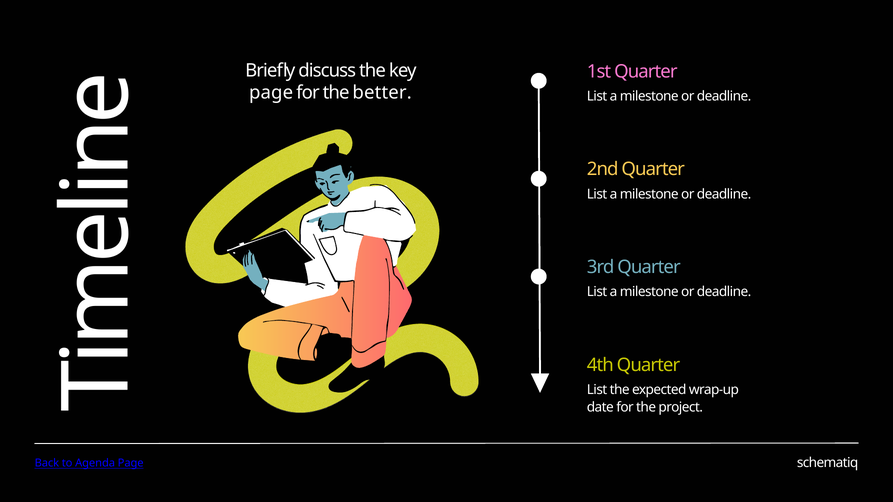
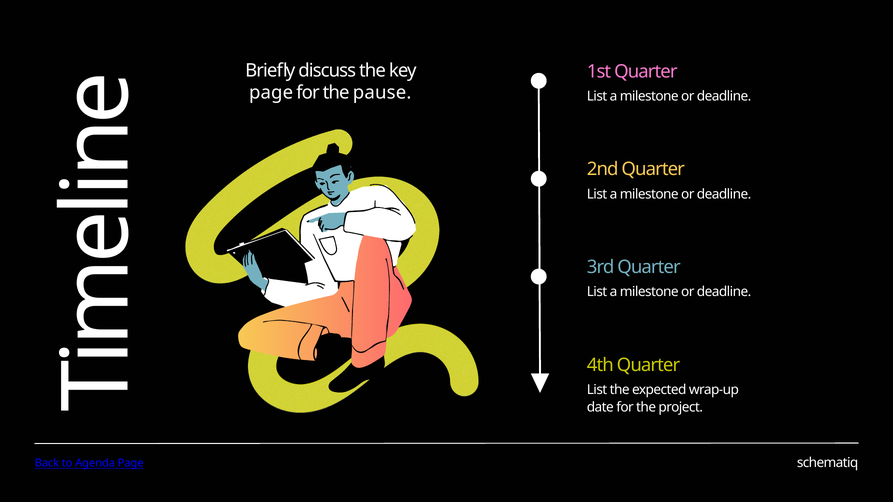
better: better -> pause (382, 93)
